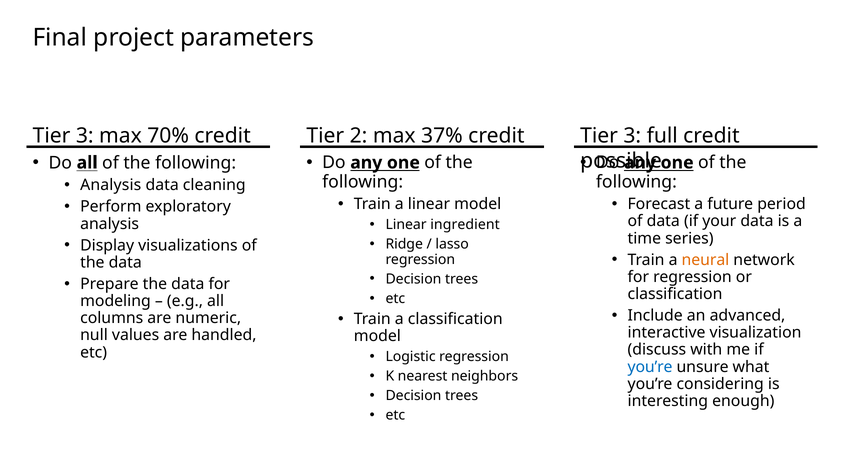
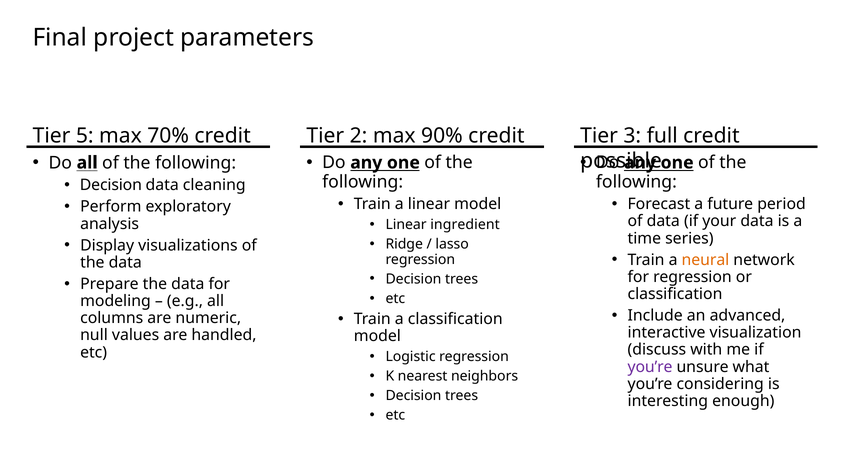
3: 3 -> 5 (85, 135)
37%: 37% -> 90% (442, 135)
Analysis: Analysis -> Decision (111, 185)
you’re colour: blue -> purple (650, 367)
